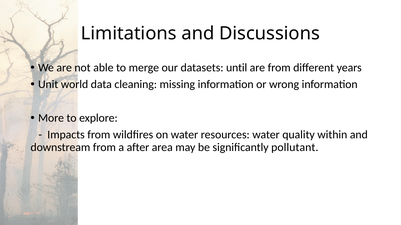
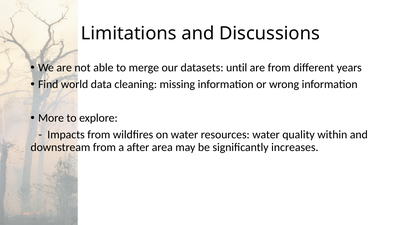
Unit: Unit -> Find (48, 85)
pollutant: pollutant -> increases (295, 148)
